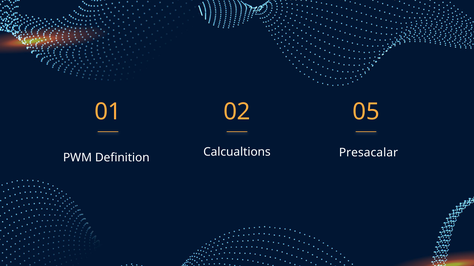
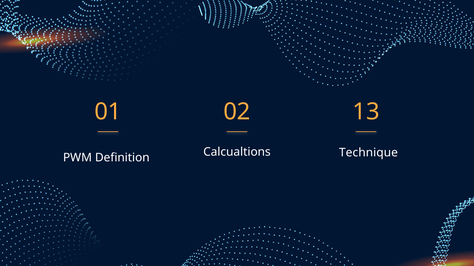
05: 05 -> 13 (366, 112)
Presacalar: Presacalar -> Technique (368, 153)
